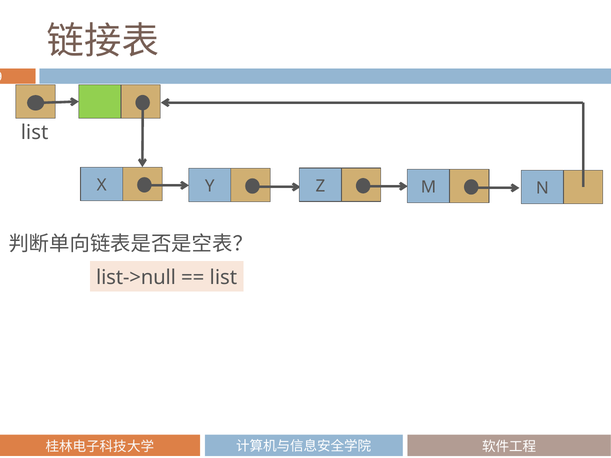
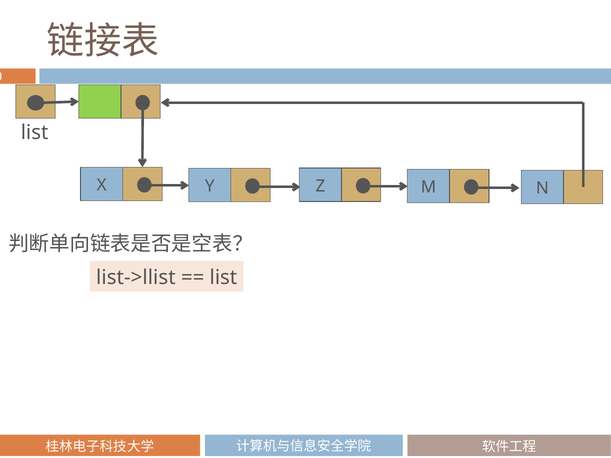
list->null: list->null -> list->llist (136, 278)
